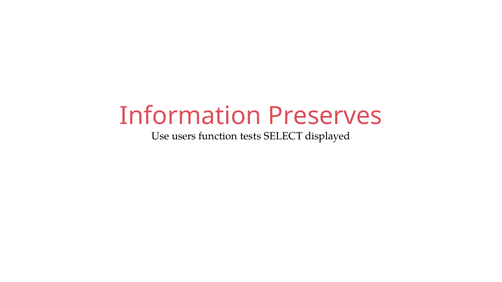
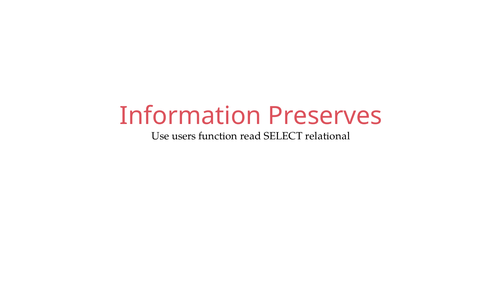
tests: tests -> read (251, 136)
displayed: displayed -> relational (328, 136)
